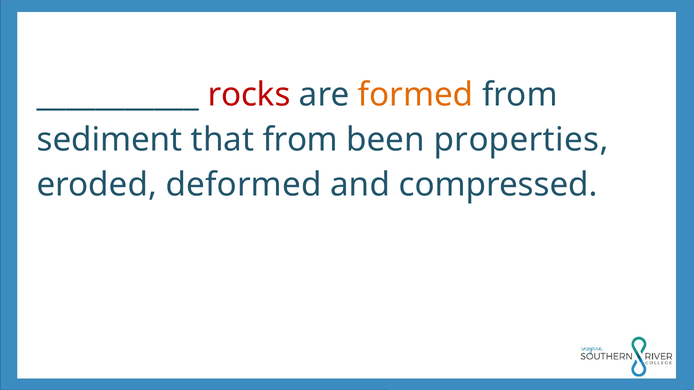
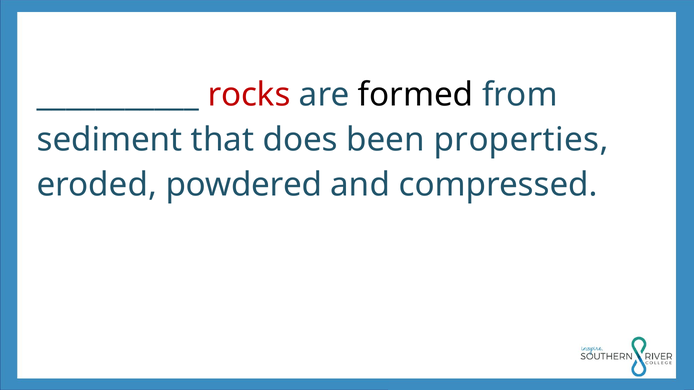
formed colour: orange -> black (416, 95)
that from: from -> does (300, 140)
deformed: deformed -> powdered (244, 185)
